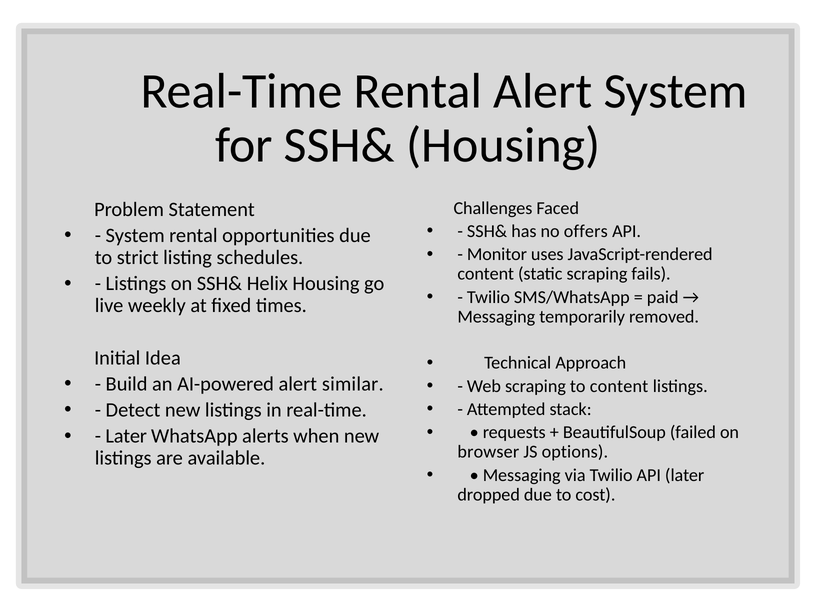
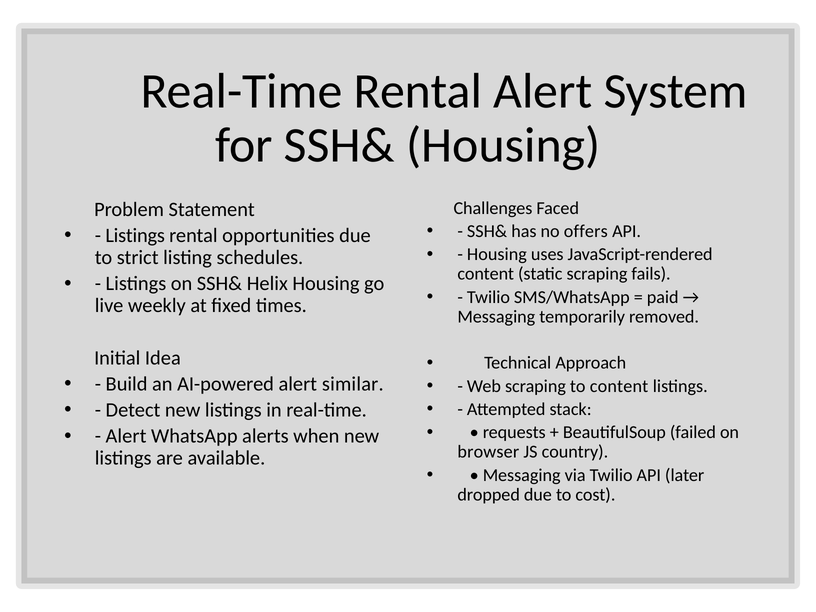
System: System -> Listings (135, 235)
Monitor: Monitor -> Housing (497, 254)
Later: Later -> Alert (126, 436)
options: options -> country (575, 452)
